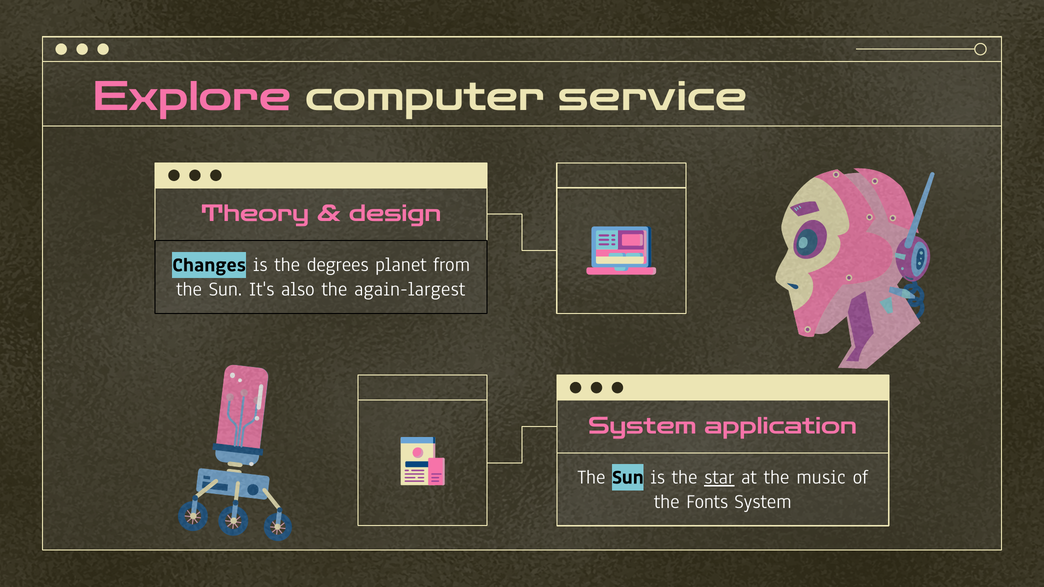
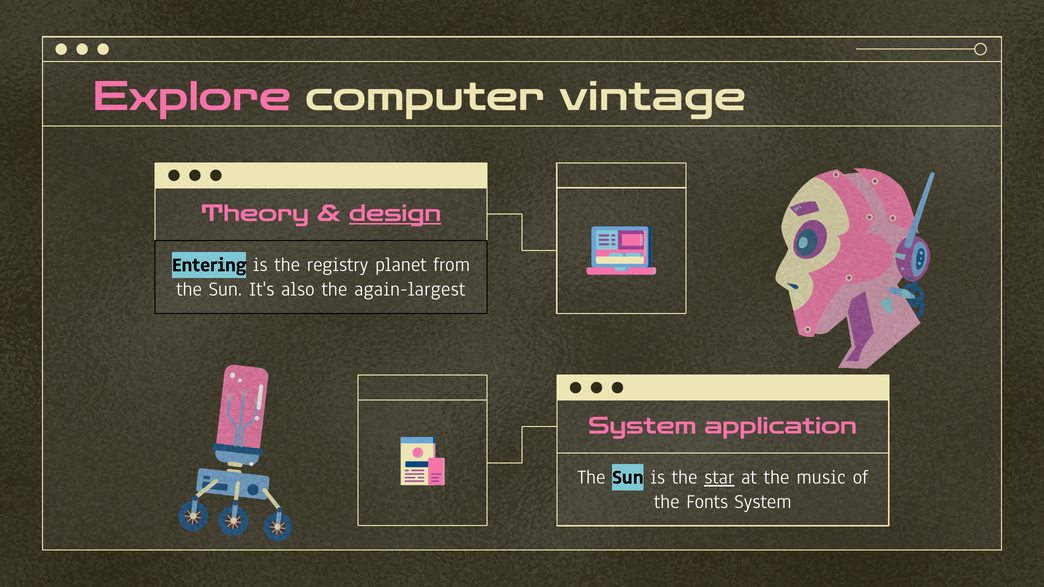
service: service -> vintage (653, 97)
design underline: none -> present (395, 214)
Changes: Changes -> Entering (209, 265)
degrees: degrees -> registry (338, 265)
